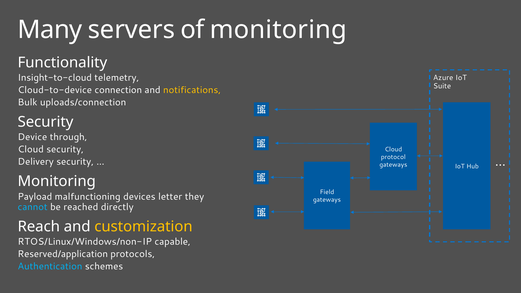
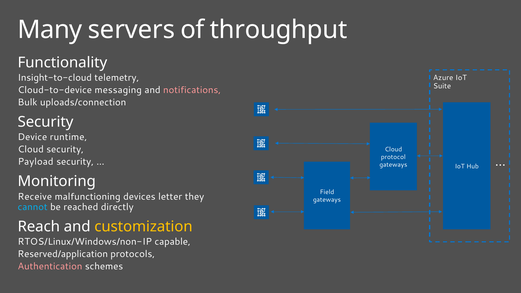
of monitoring: monitoring -> throughput (279, 30)
connection: connection -> messaging (118, 90)
notifications colour: yellow -> pink (192, 90)
through: through -> runtime (68, 137)
Delivery: Delivery -> Payload (36, 162)
Payload: Payload -> Receive (35, 197)
Authentication colour: light blue -> pink (50, 266)
